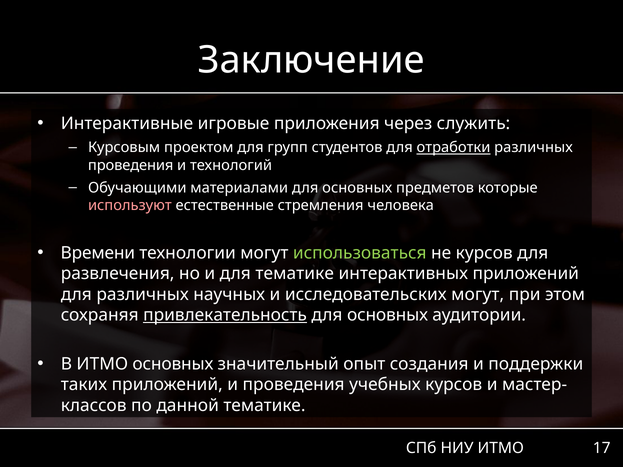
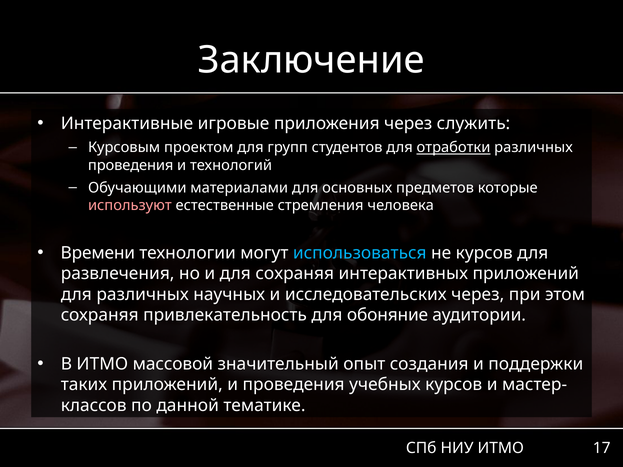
использоваться colour: light green -> light blue (360, 253)
для тематике: тематике -> сохраняя (295, 274)
исследовательских могут: могут -> через (478, 294)
привлекательность underline: present -> none (225, 315)
основных: основных -> обоняние (388, 315)
ИТМО основных: основных -> массовой (173, 364)
